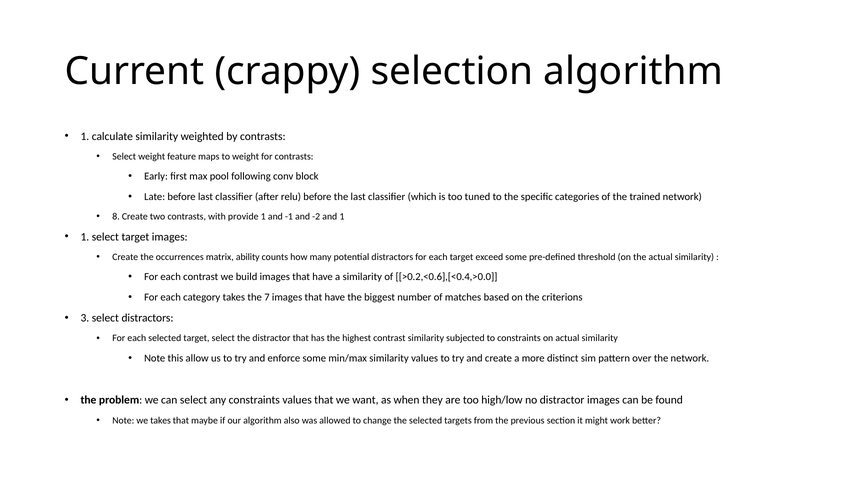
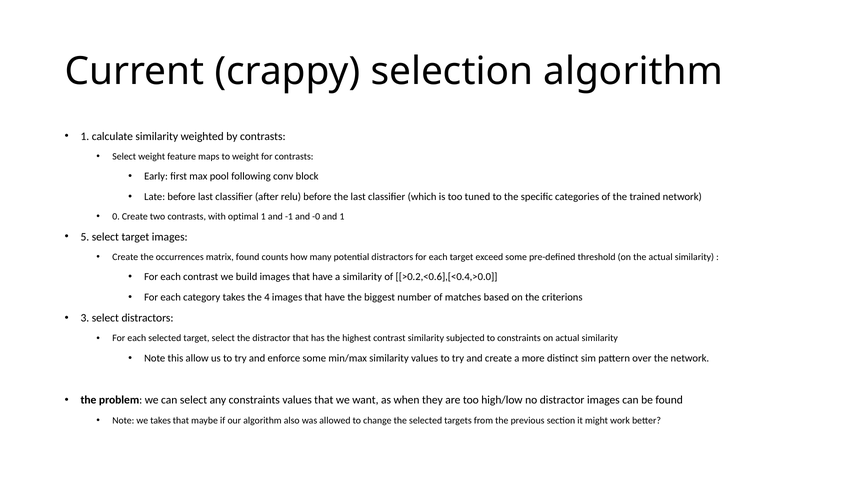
8: 8 -> 0 (116, 217)
provide: provide -> optimal (243, 217)
-2: -2 -> -0 (316, 217)
1: 1 -> 5 (85, 237)
matrix ability: ability -> found (248, 257)
7: 7 -> 4 (267, 297)
